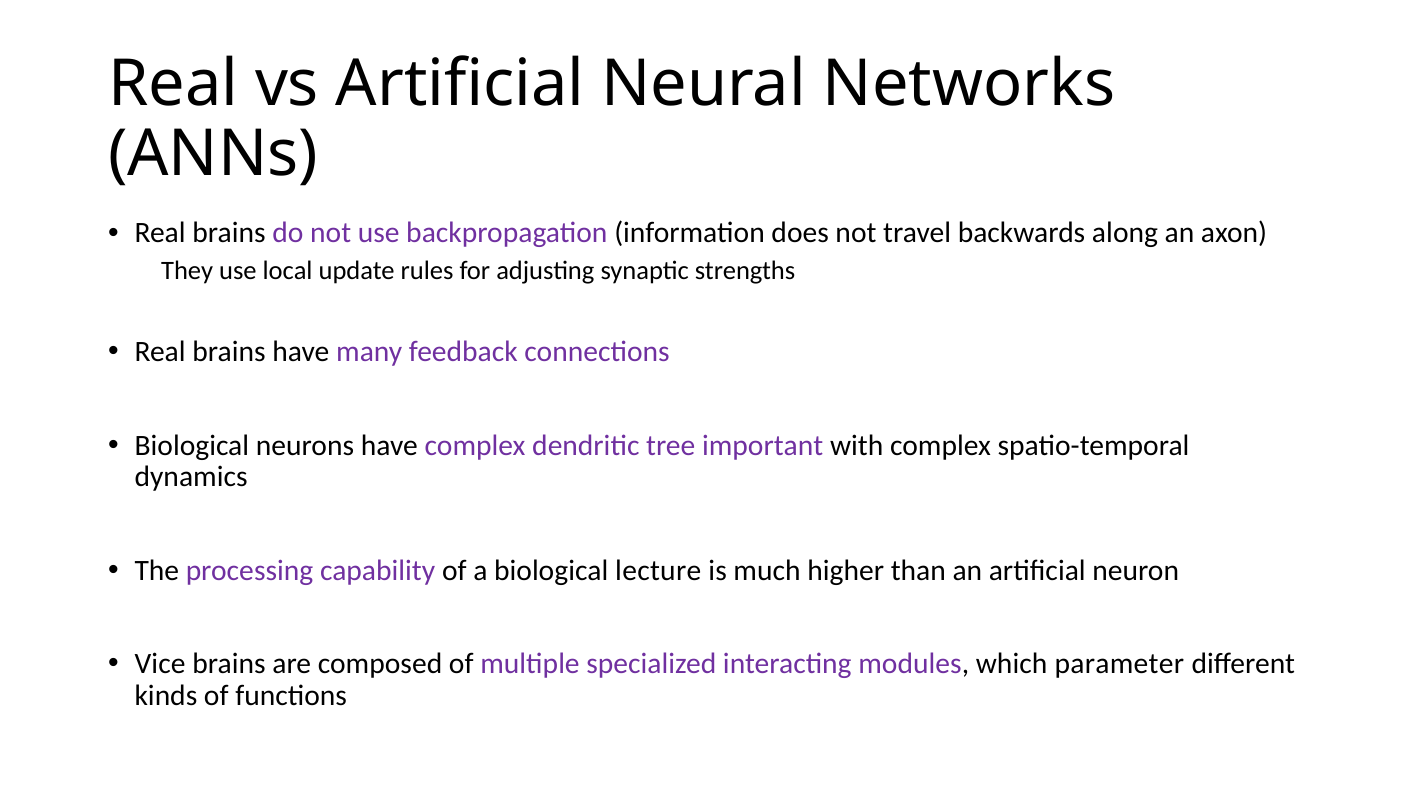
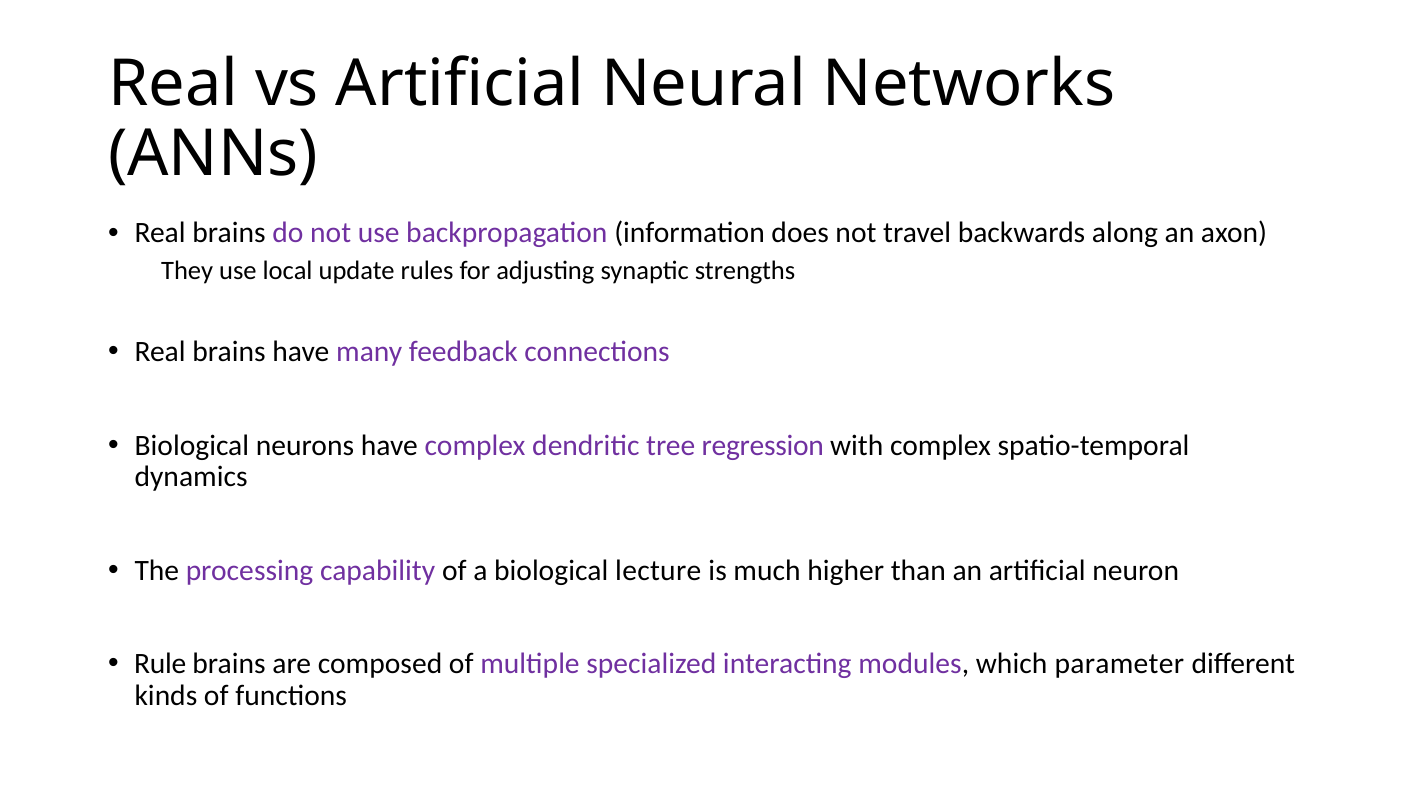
important: important -> regression (763, 445)
Vice: Vice -> Rule (160, 664)
